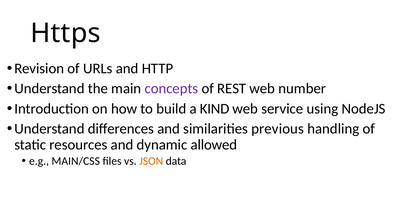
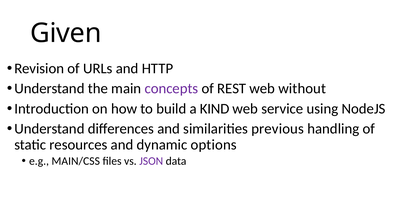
Https: Https -> Given (66, 33)
number: number -> without (302, 88)
allowed: allowed -> options (214, 145)
JSON colour: orange -> purple (151, 161)
